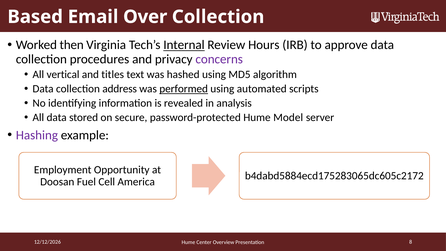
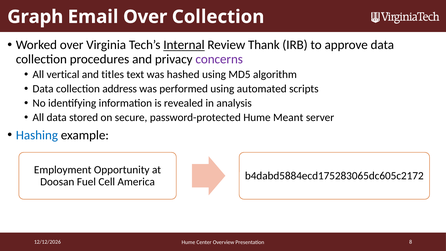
Based: Based -> Graph (35, 17)
Worked then: then -> over (72, 45)
Hours: Hours -> Thank (264, 45)
performed underline: present -> none (184, 89)
Model: Model -> Meant (288, 117)
Hashing colour: purple -> blue (37, 135)
